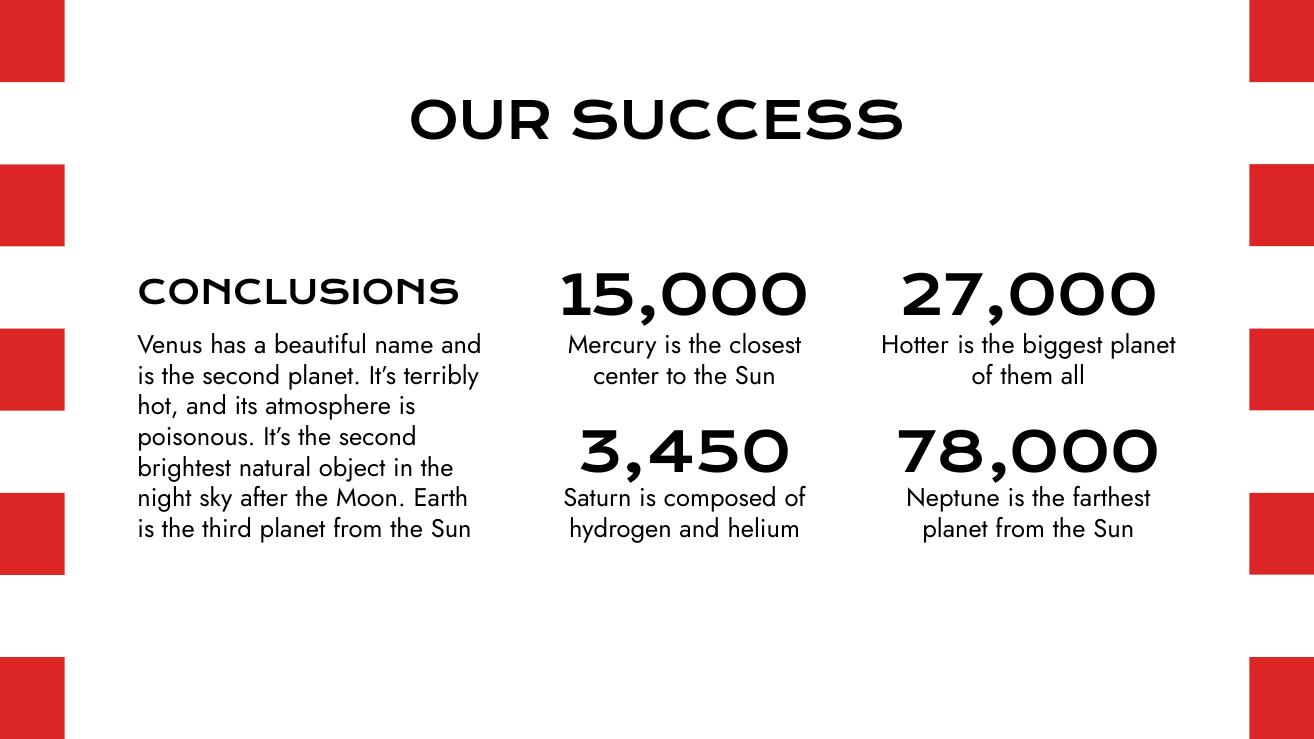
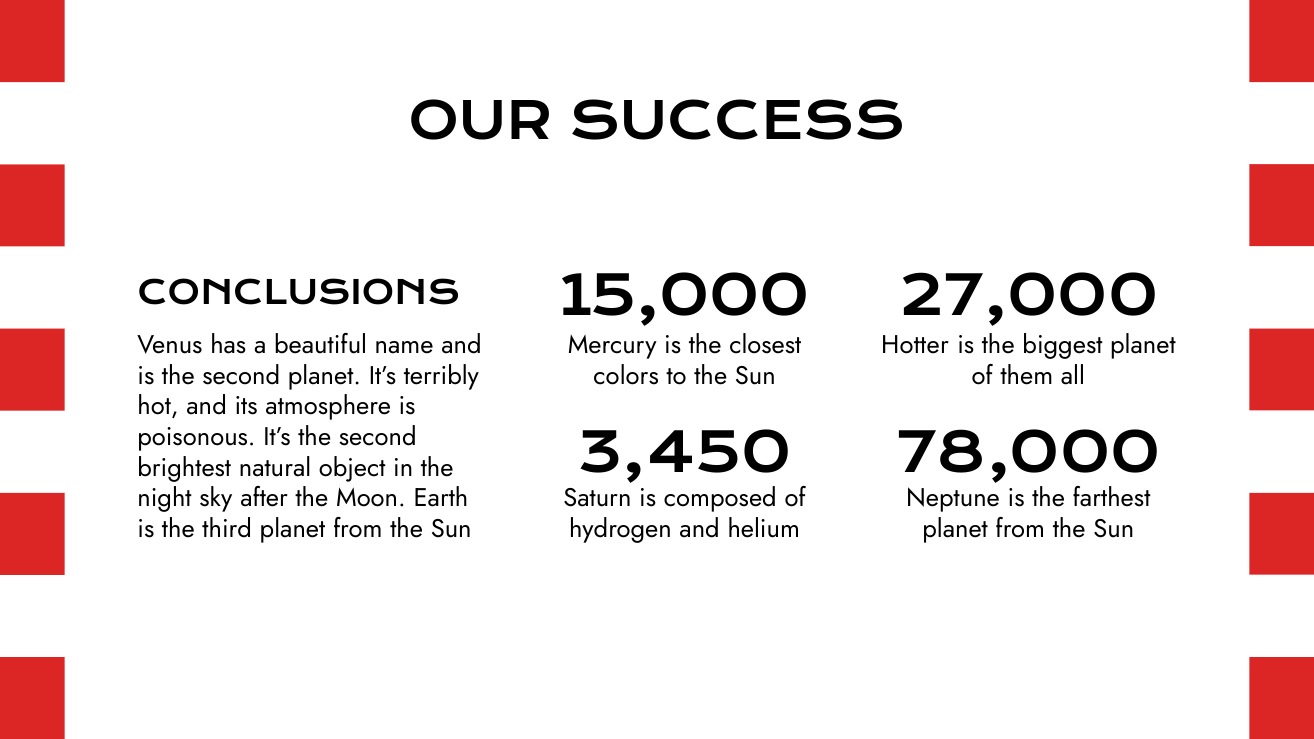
center: center -> colors (626, 376)
